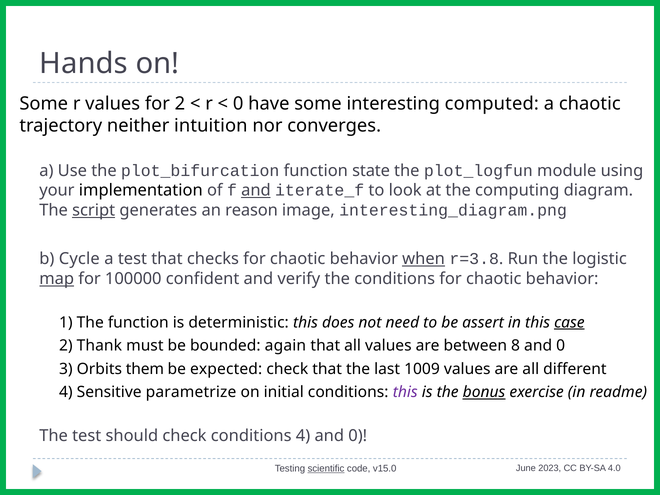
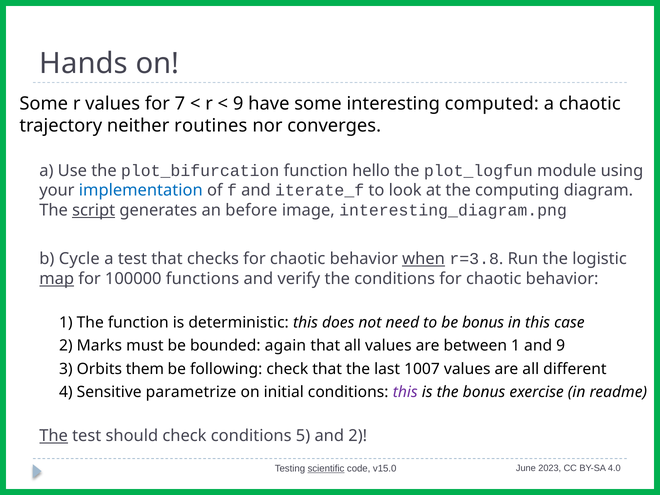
for 2: 2 -> 7 (180, 104)
0: 0 -> 9 (238, 104)
intuition: intuition -> routines (211, 126)
state: state -> hello (371, 171)
implementation colour: black -> blue (141, 191)
and underline: present -> none (256, 191)
reason: reason -> before (251, 210)
confident: confident -> functions (203, 279)
be assert: assert -> bonus (483, 322)
case underline: present -> none (569, 322)
Thank: Thank -> Marks (99, 346)
between 8: 8 -> 1 (516, 346)
0: 0 -> 9 (561, 346)
expected: expected -> following (226, 369)
1009: 1009 -> 1007 (422, 369)
bonus underline: present -> none (484, 392)
The underline: none -> present (54, 436)
conditions 4: 4 -> 5 (303, 436)
0: 0 -> 2 (358, 436)
